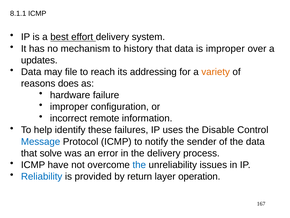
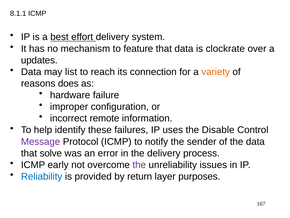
history: history -> feature (138, 48)
is improper: improper -> clockrate (225, 48)
file: file -> list (71, 72)
addressing: addressing -> connection (153, 72)
Message colour: blue -> purple (41, 141)
have: have -> early (58, 164)
the colour: blue -> purple (139, 164)
operation: operation -> purposes (199, 176)
